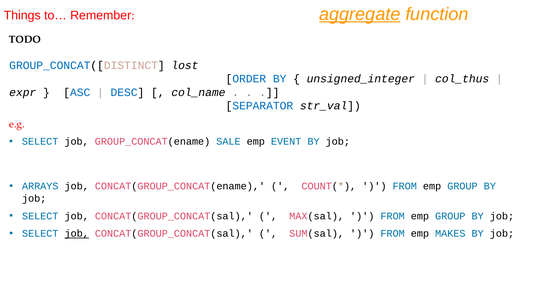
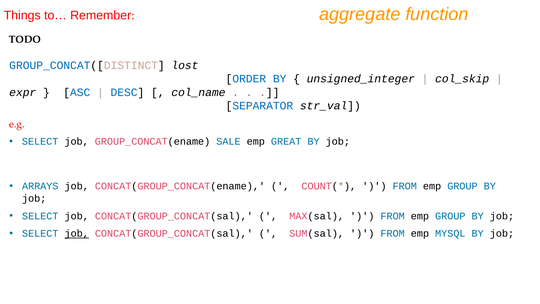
aggregate underline: present -> none (360, 14)
col_thus: col_thus -> col_skip (462, 79)
EVENT: EVENT -> GREAT (286, 142)
MAKES: MAKES -> MYSQL (450, 233)
